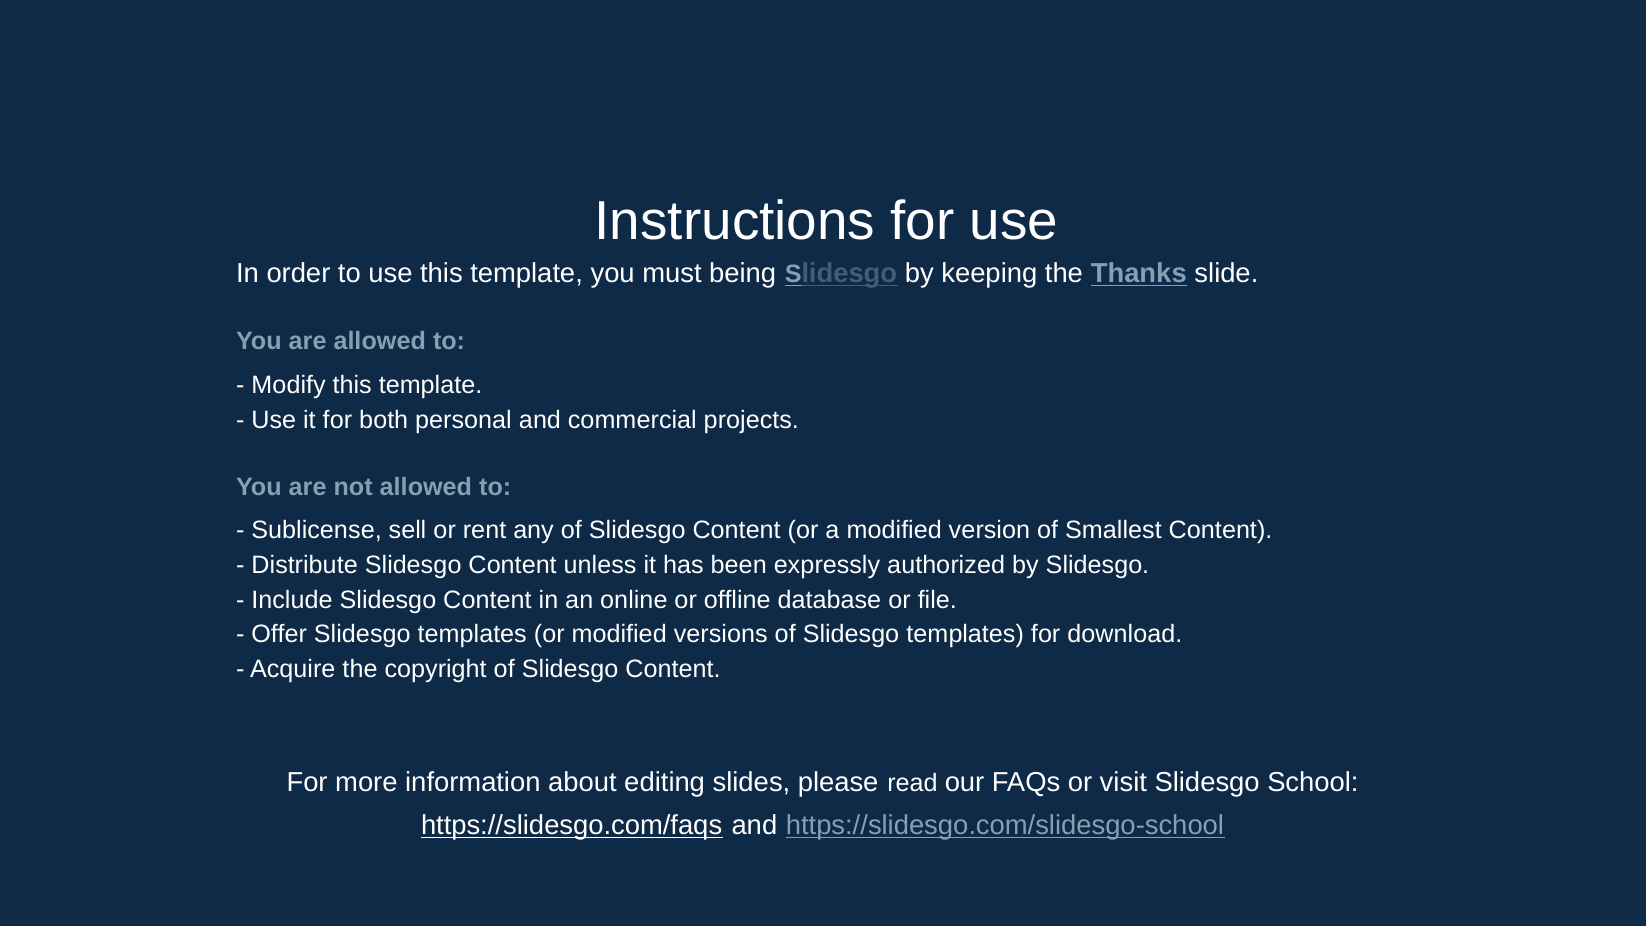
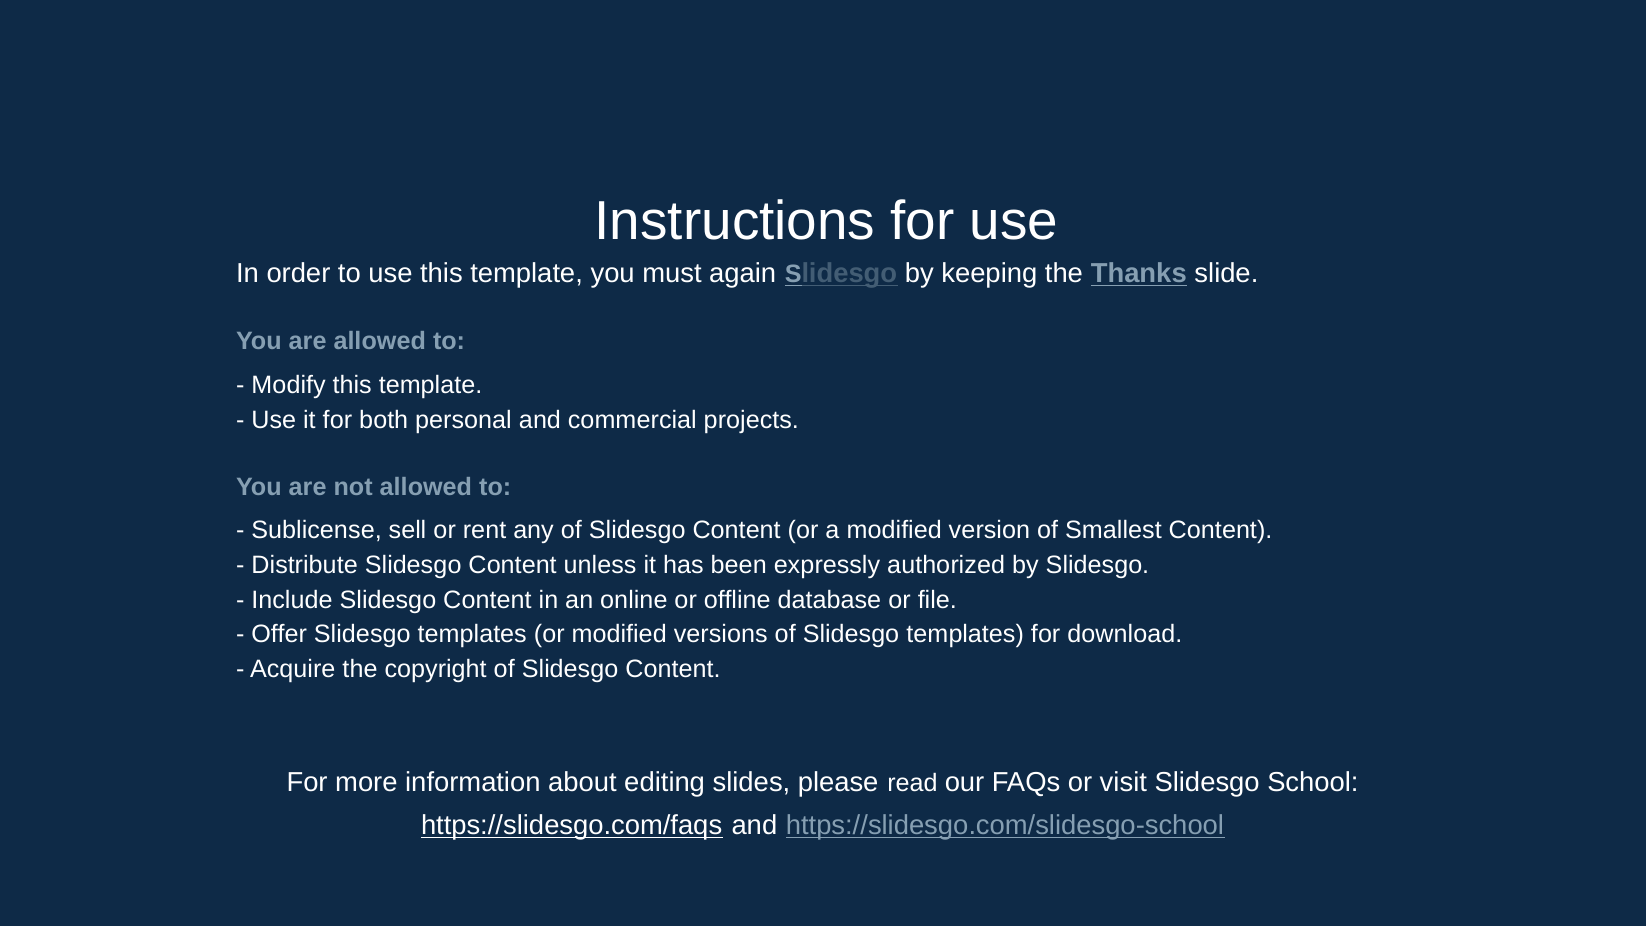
being: being -> again (743, 274)
